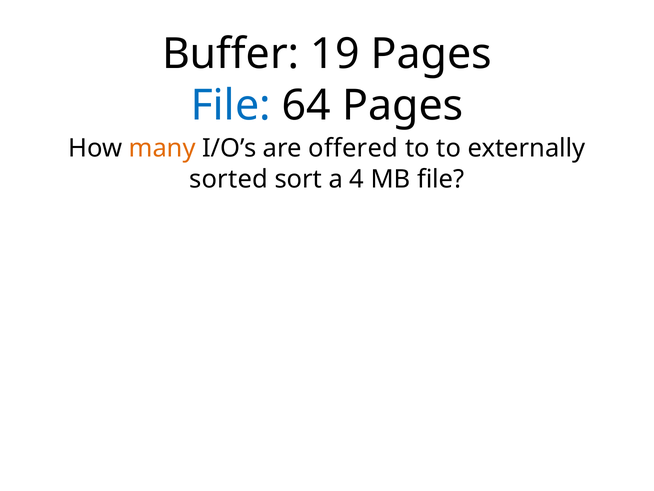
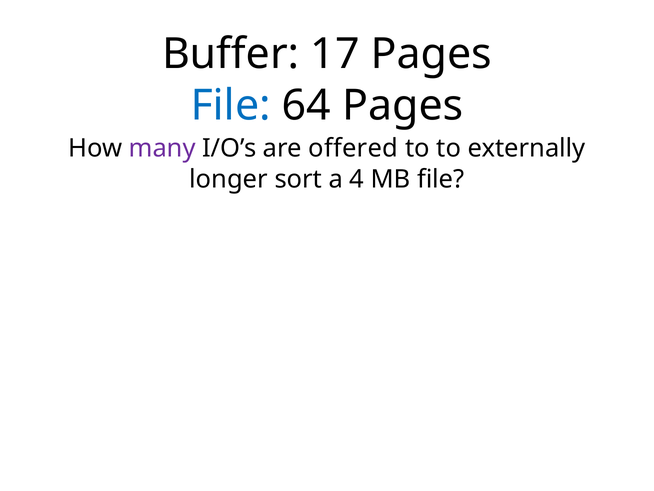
19: 19 -> 17 (335, 54)
many colour: orange -> purple (162, 148)
sorted: sorted -> longer (229, 179)
